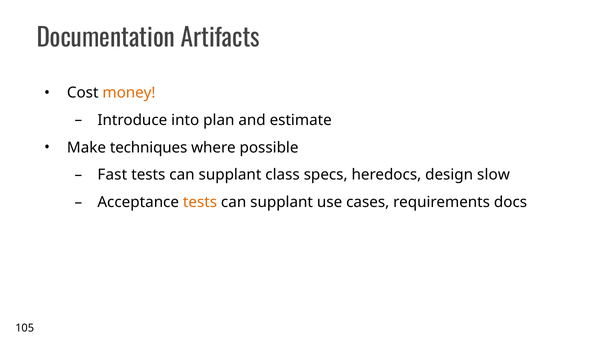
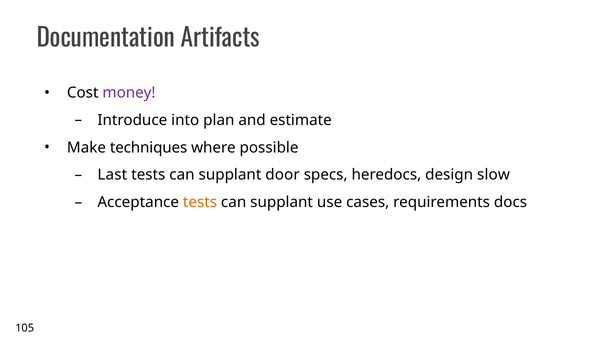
money colour: orange -> purple (129, 93)
Fast: Fast -> Last (112, 175)
class: class -> door (283, 175)
